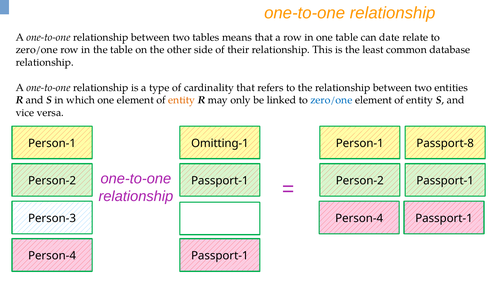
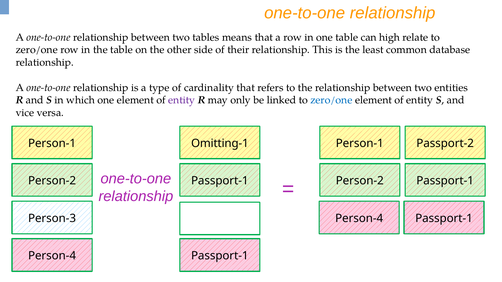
date: date -> high (390, 37)
entity colour: orange -> purple (182, 100)
Passport-8: Passport-8 -> Passport-2 (445, 143)
